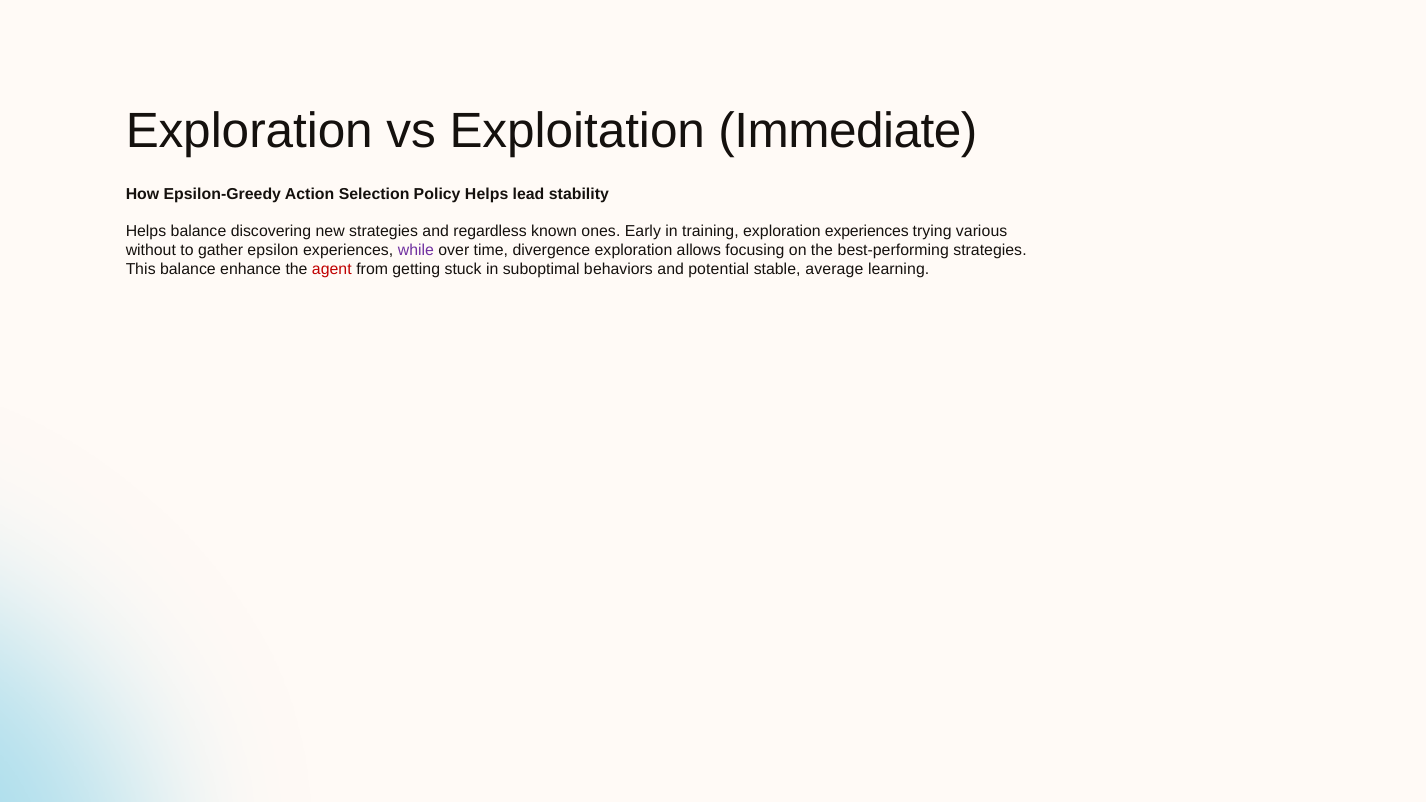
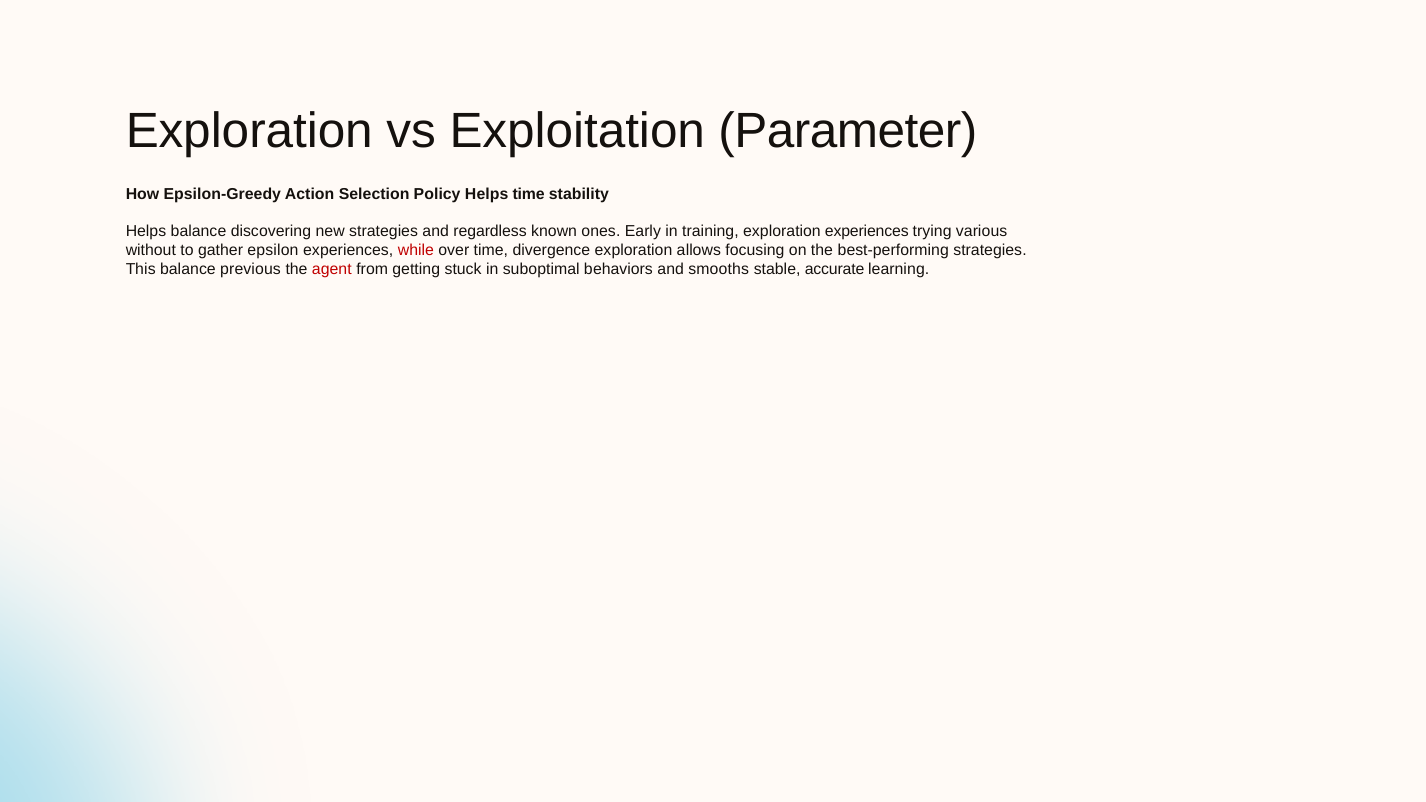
Immediate: Immediate -> Parameter (848, 131)
Helps lead: lead -> time (529, 194)
while colour: purple -> red (416, 251)
enhance: enhance -> previous (251, 270)
potential: potential -> smooths (719, 270)
average: average -> accurate (835, 270)
